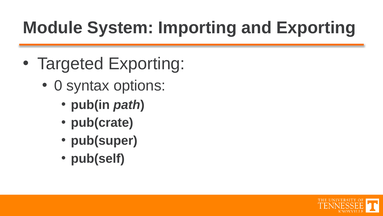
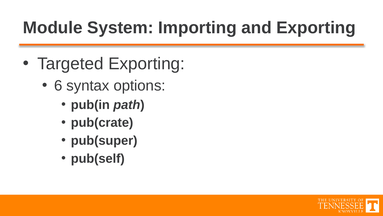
0: 0 -> 6 (58, 86)
